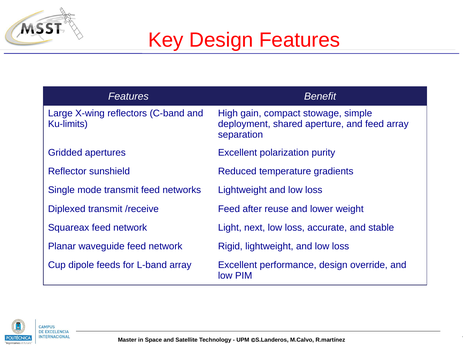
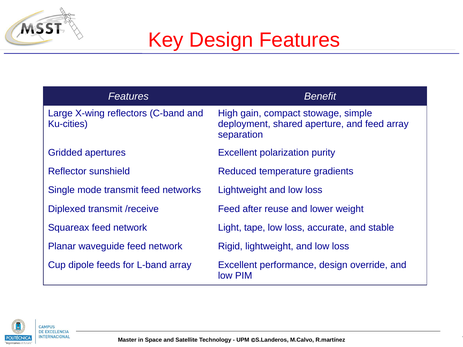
Ku-limits: Ku-limits -> Ku-cities (68, 124)
next: next -> tape (255, 228)
